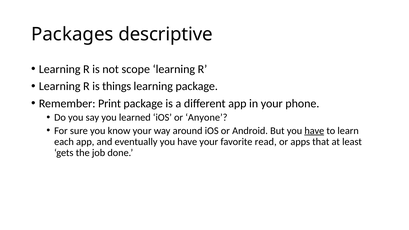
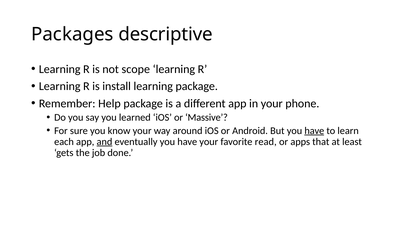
things: things -> install (117, 86)
Print: Print -> Help (109, 103)
Anyone: Anyone -> Massive (206, 118)
and underline: none -> present (104, 142)
